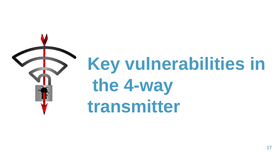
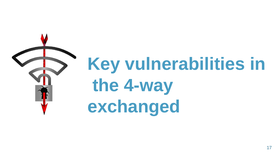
transmitter: transmitter -> exchanged (134, 107)
